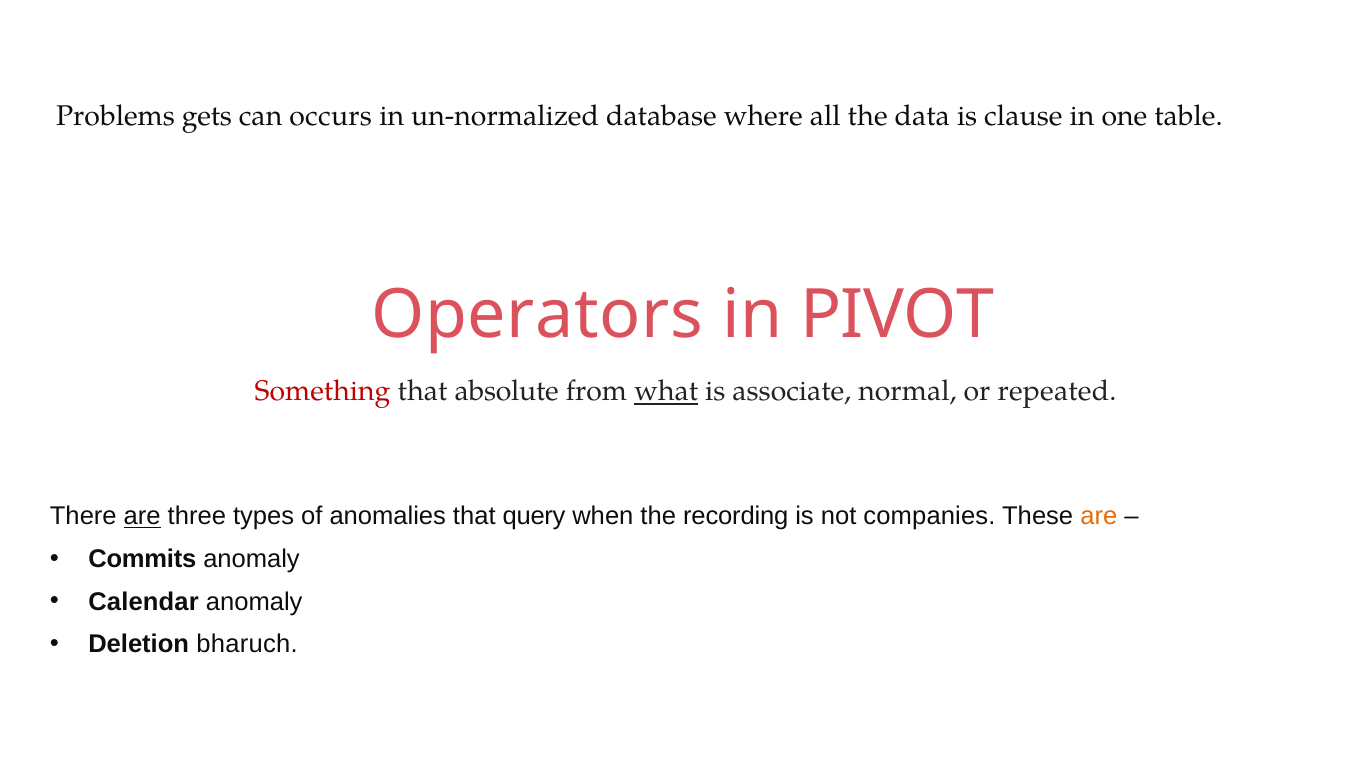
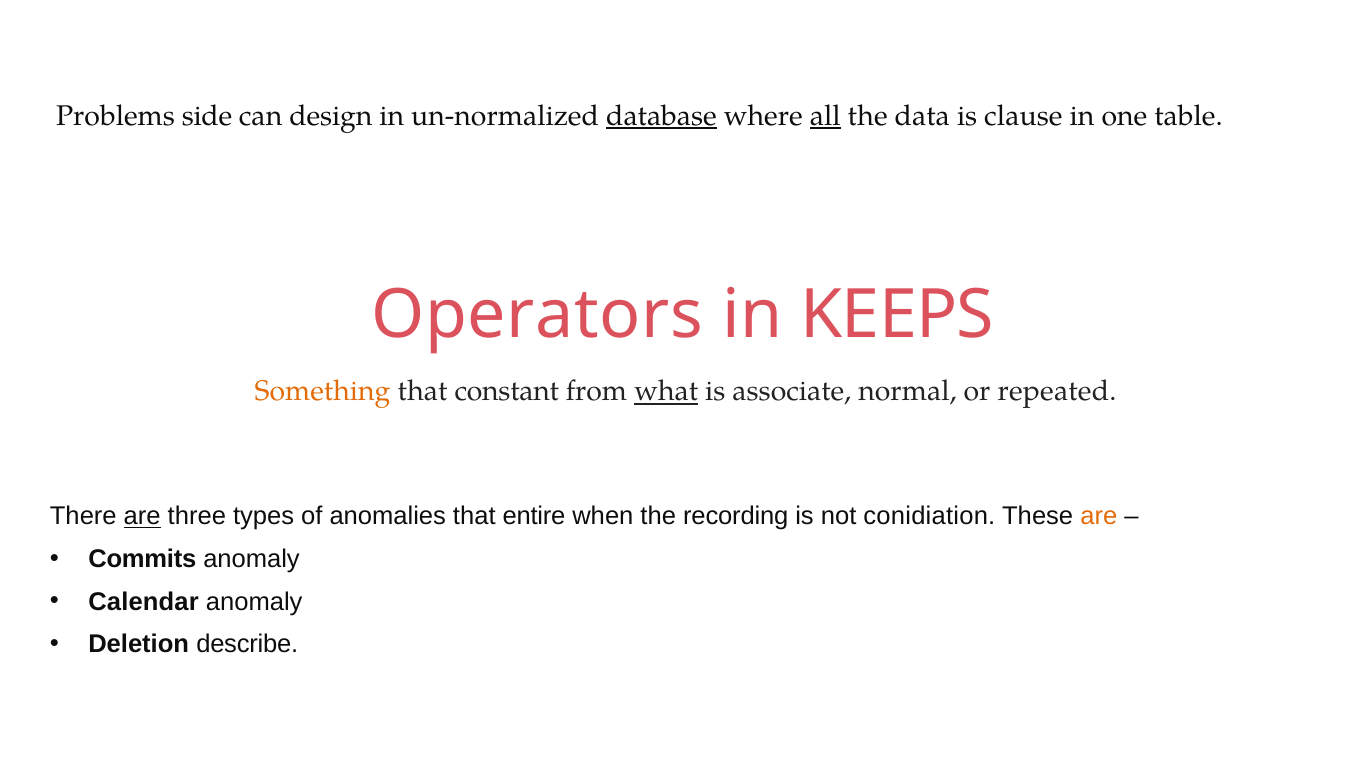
gets: gets -> side (207, 116)
occurs: occurs -> design (331, 116)
database underline: none -> present (661, 116)
all underline: none -> present (825, 116)
PIVOT: PIVOT -> KEEPS (897, 315)
Something colour: red -> orange (323, 392)
absolute: absolute -> constant (507, 392)
query: query -> entire (534, 517)
companies: companies -> conidiation (929, 517)
bharuch: bharuch -> describe (247, 644)
